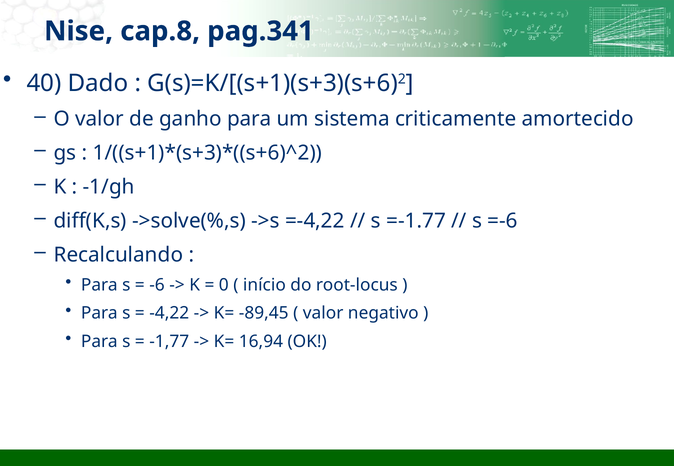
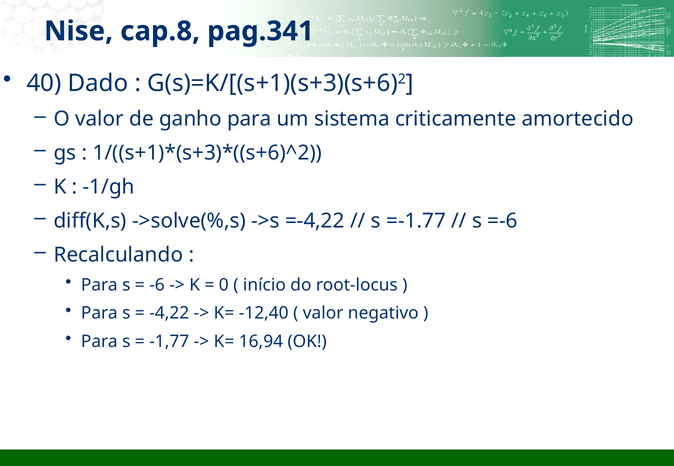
-89,45: -89,45 -> -12,40 (264, 314)
